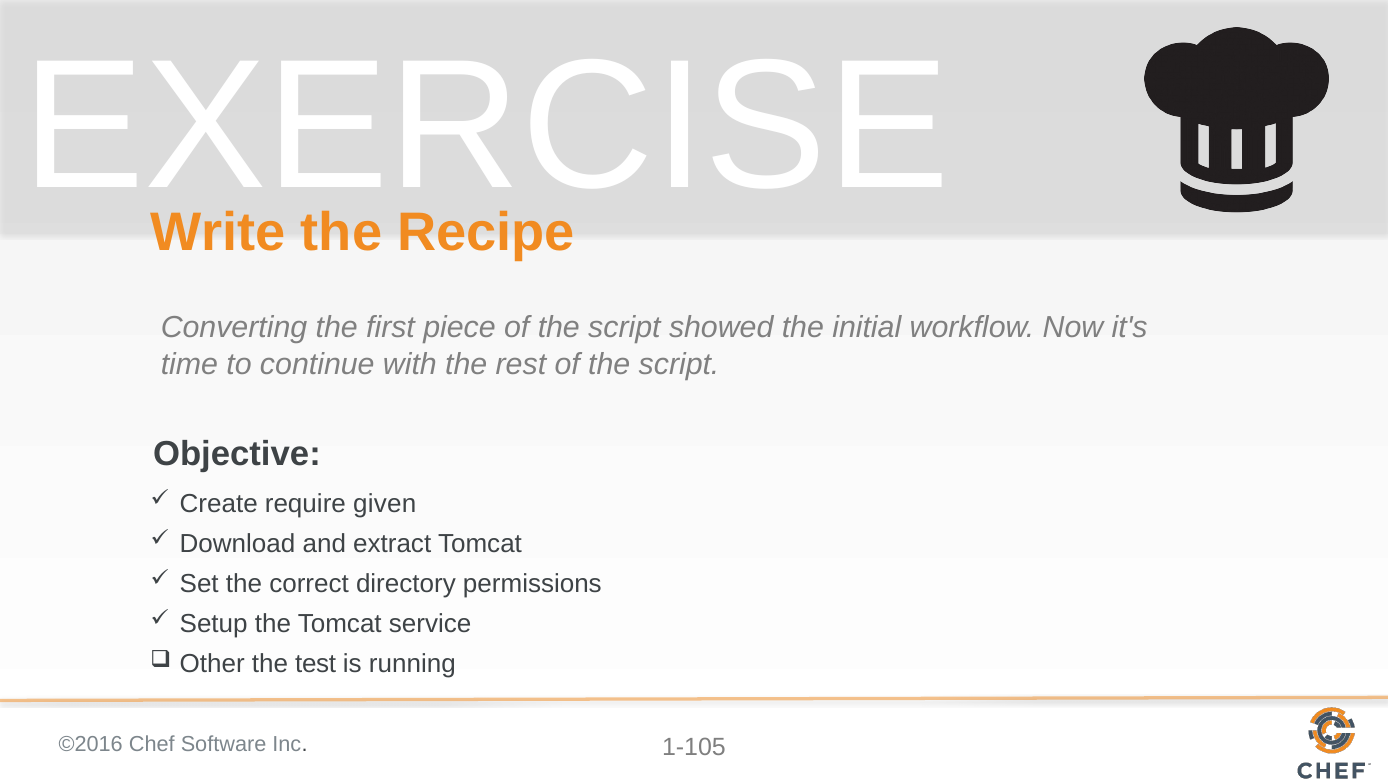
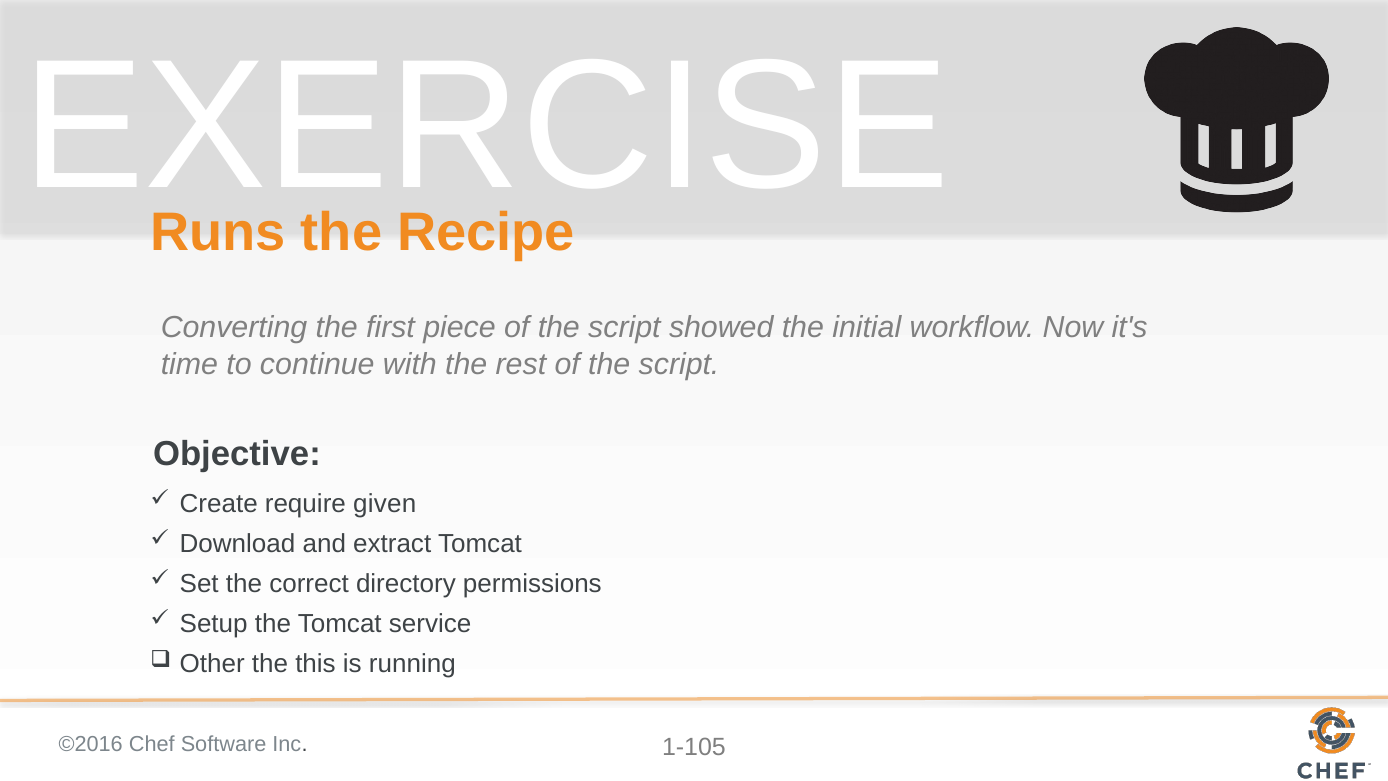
Write: Write -> Runs (218, 232)
test: test -> this (316, 663)
